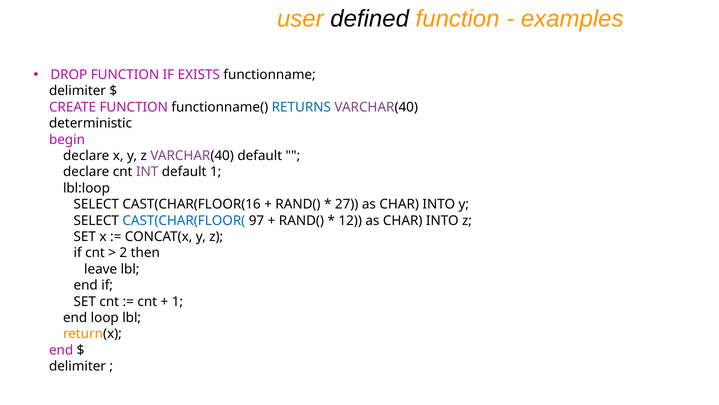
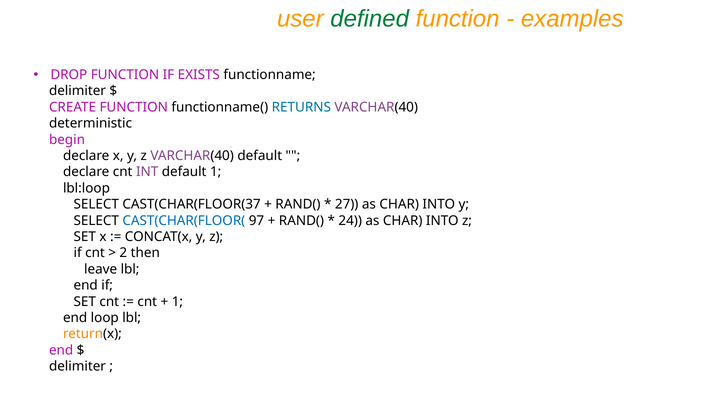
defined colour: black -> green (370, 19)
CAST(CHAR(FLOOR(16: CAST(CHAR(FLOOR(16 -> CAST(CHAR(FLOOR(37 (192, 204)
12: 12 -> 24 (350, 220)
